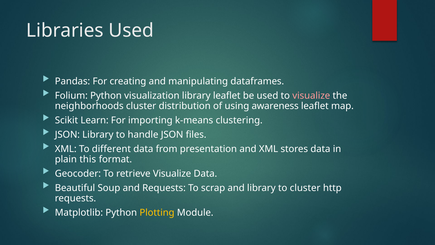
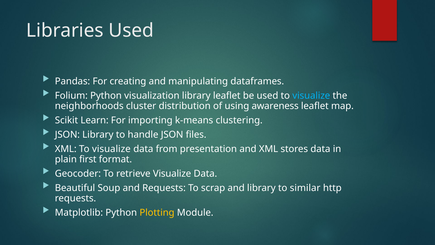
visualize colour: pink -> light blue (311, 96)
XML To different: different -> visualize (111, 149)
this: this -> first (88, 159)
to cluster: cluster -> similar (305, 188)
